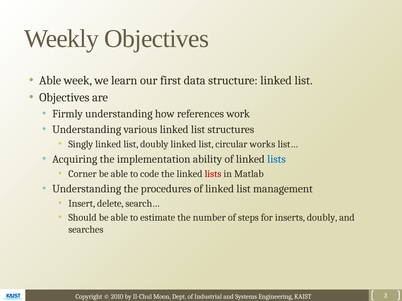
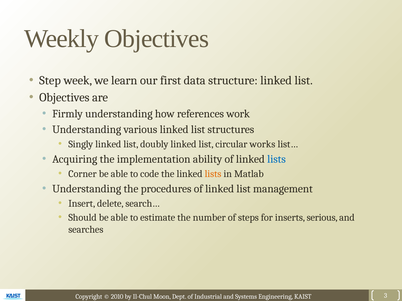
Able: Able -> Step (50, 81)
lists colour: red -> orange (213, 174)
inserts doubly: doubly -> serious (322, 218)
